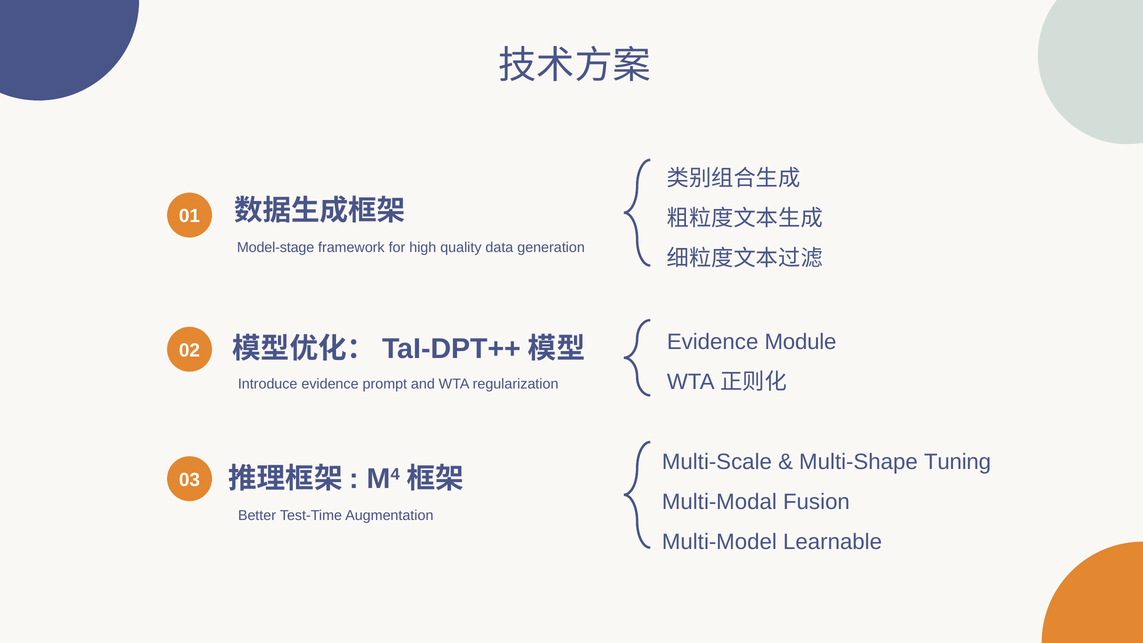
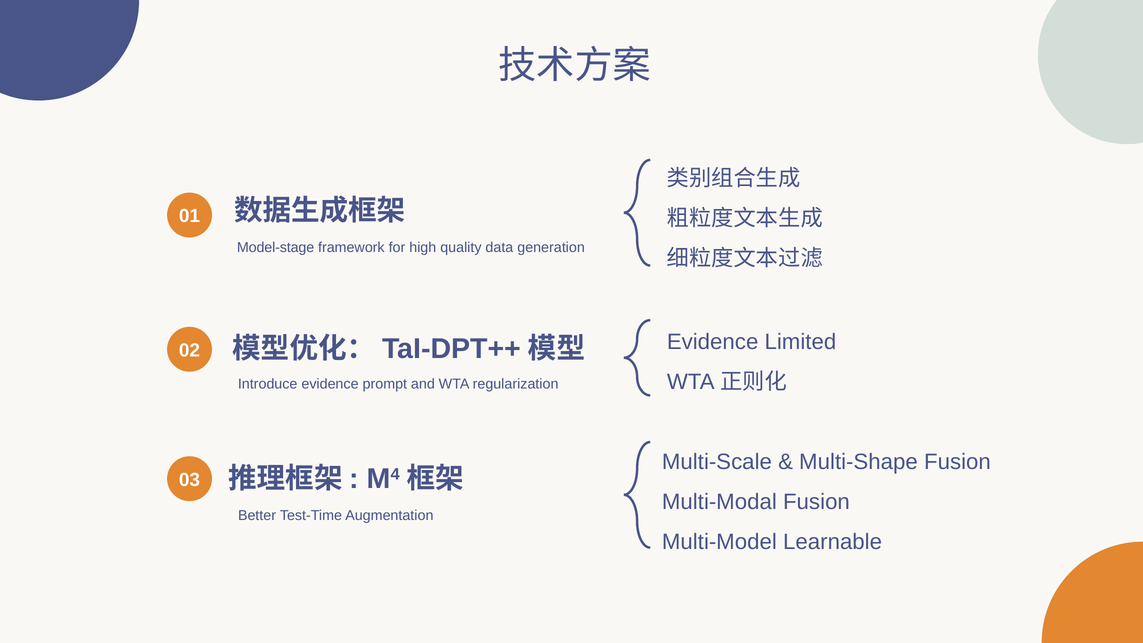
Module: Module -> Limited (800, 342)
Multi-Shape Tuning: Tuning -> Fusion (957, 462)
